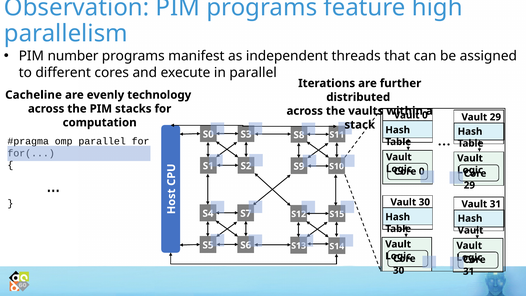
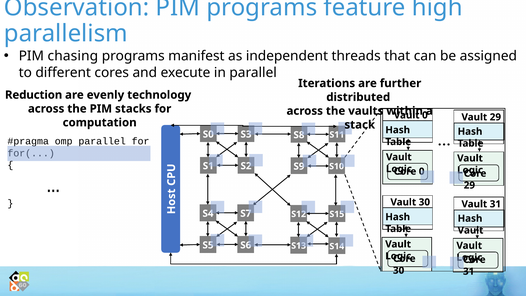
number: number -> chasing (73, 56)
Cacheline: Cacheline -> Reduction (34, 95)
